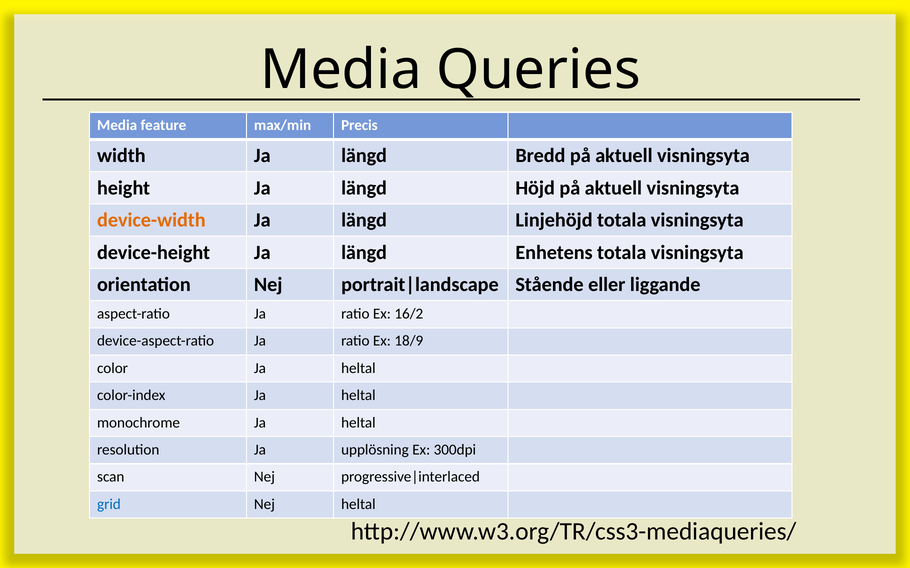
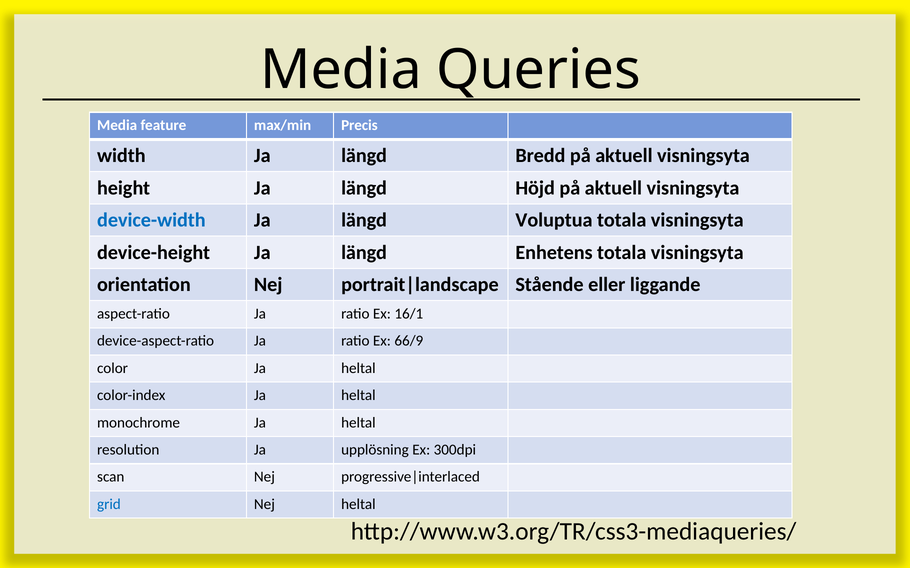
device-width colour: orange -> blue (151, 221)
Linjehöjd: Linjehöjd -> Voluptua (554, 221)
16/2: 16/2 -> 16/1 (409, 314)
18/9: 18/9 -> 66/9 (409, 341)
